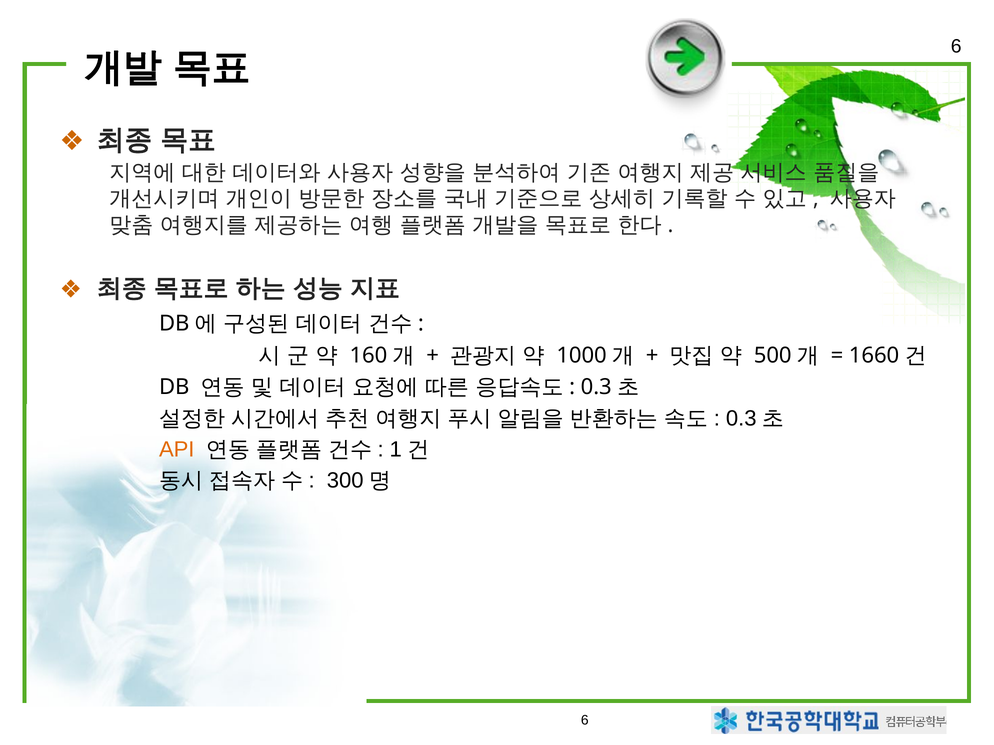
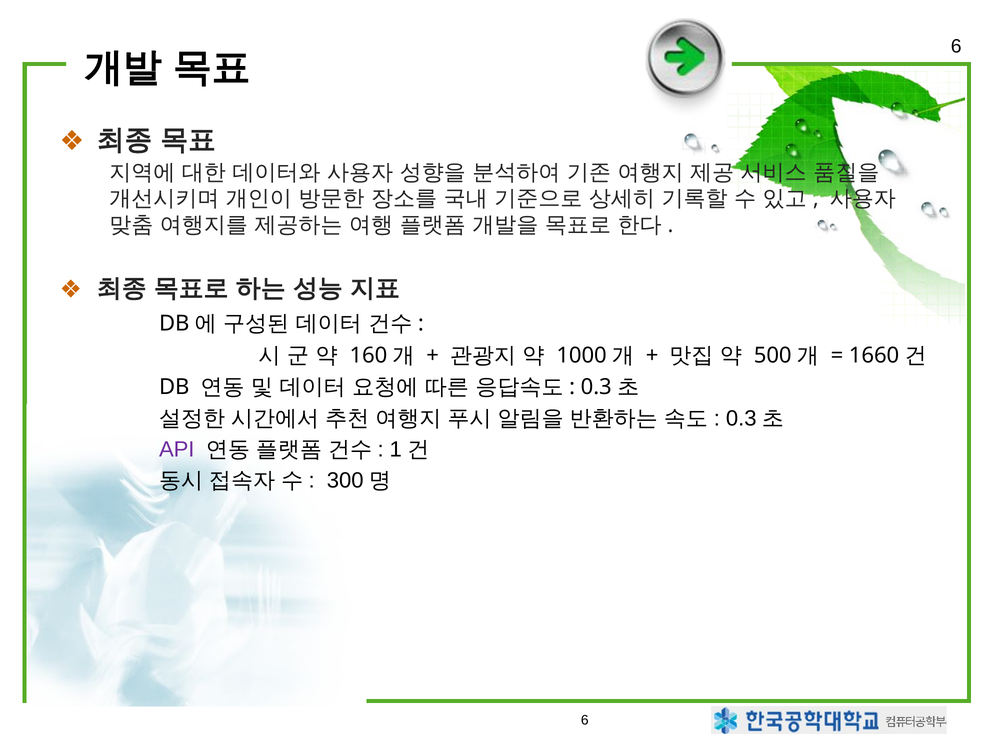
API colour: orange -> purple (177, 450)
